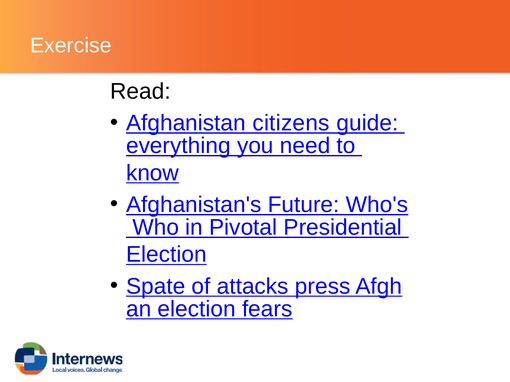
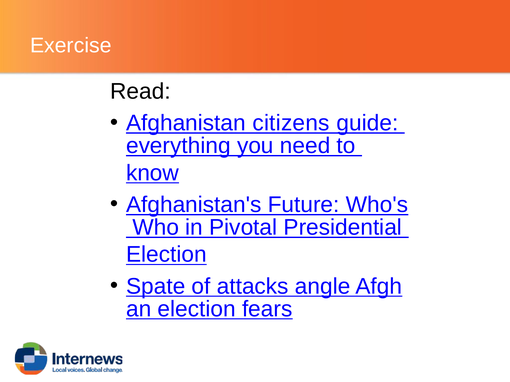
press: press -> angle (323, 287)
